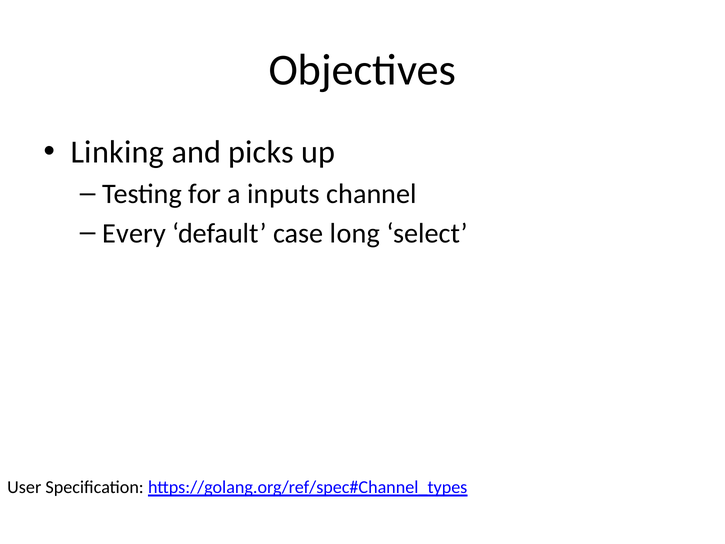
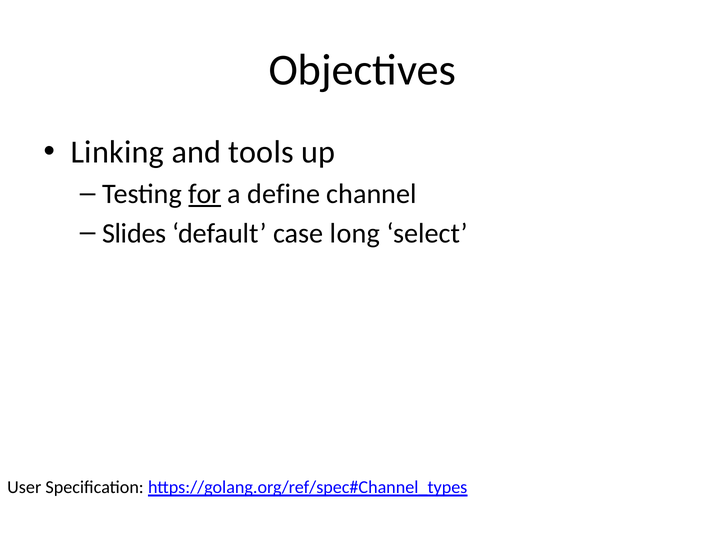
picks: picks -> tools (261, 152)
for underline: none -> present (205, 194)
inputs: inputs -> define (284, 194)
Every: Every -> Slides (134, 233)
